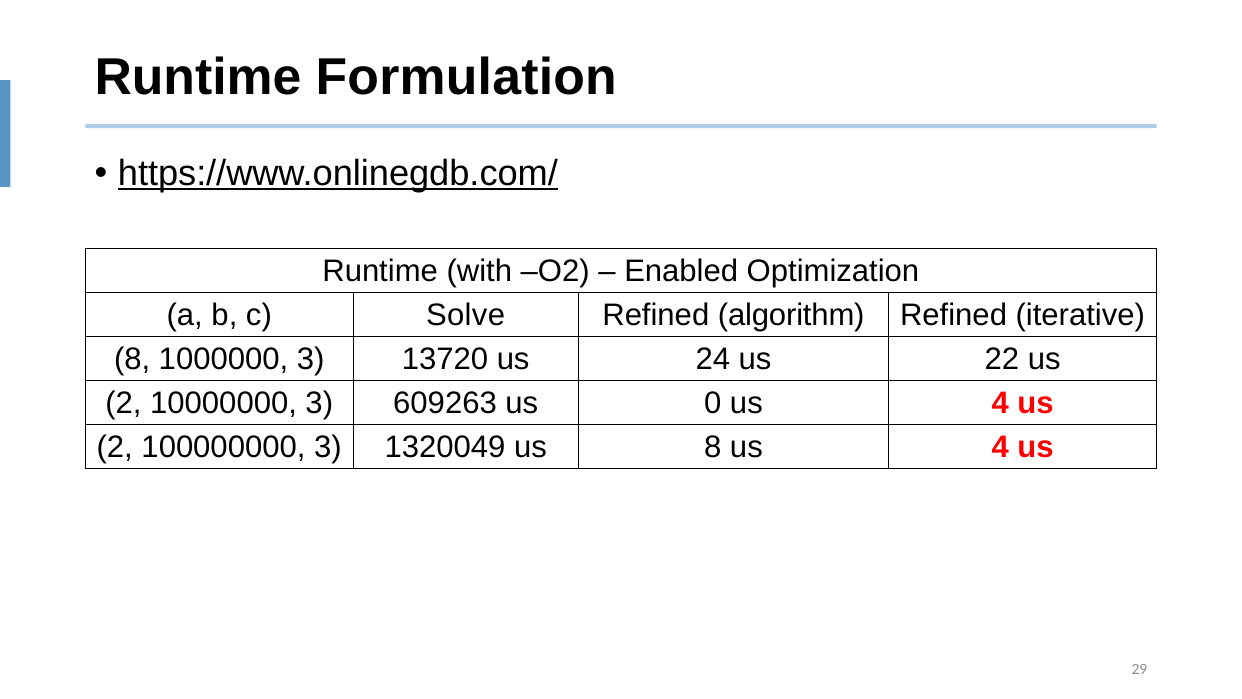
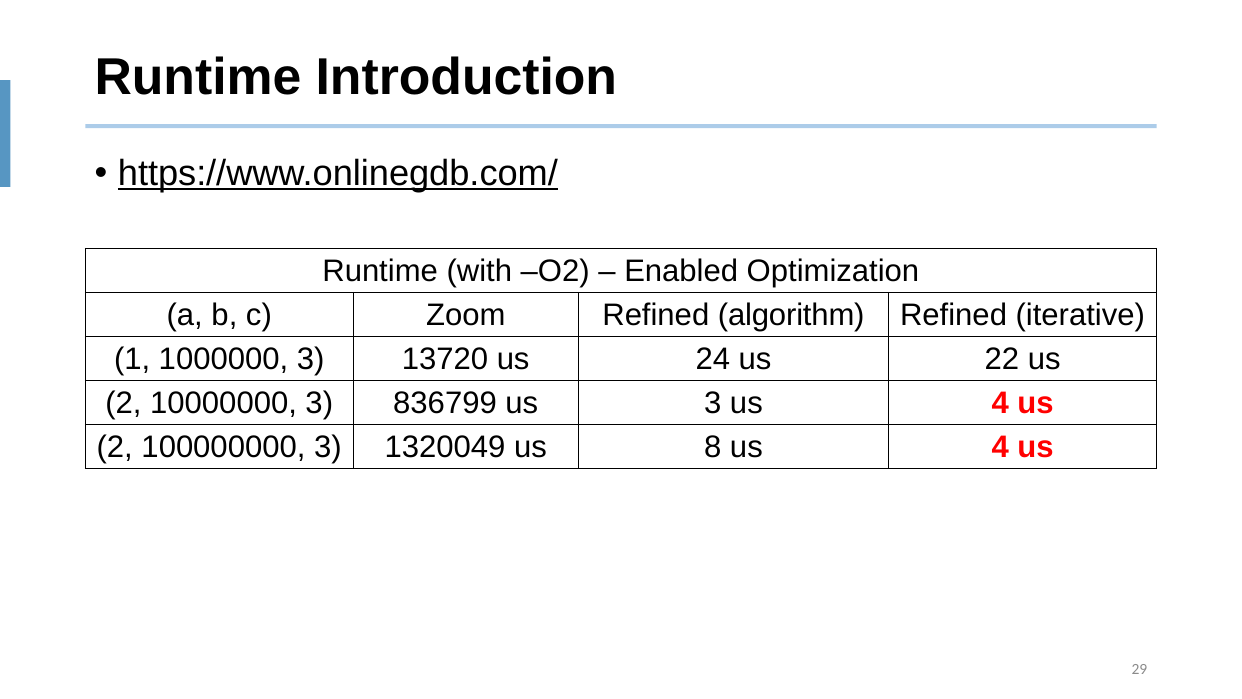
Formulation: Formulation -> Introduction (466, 77)
Solve: Solve -> Zoom (466, 315)
8: 8 -> 1 (132, 359)
609263: 609263 -> 836799 (445, 403)
us 0: 0 -> 3 (713, 403)
